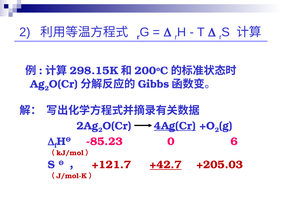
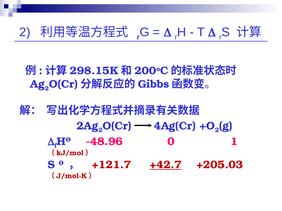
4Ag(Cr underline: present -> none (175, 126)
-85.23: -85.23 -> -48.96 (104, 142)
6: 6 -> 1 (234, 142)
